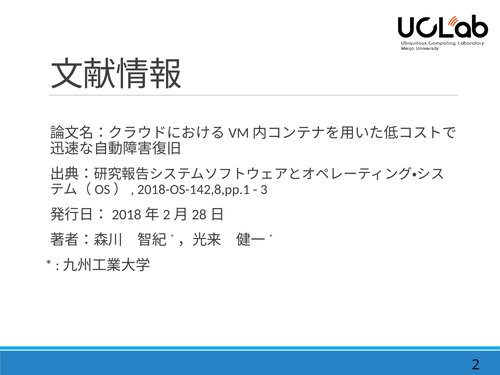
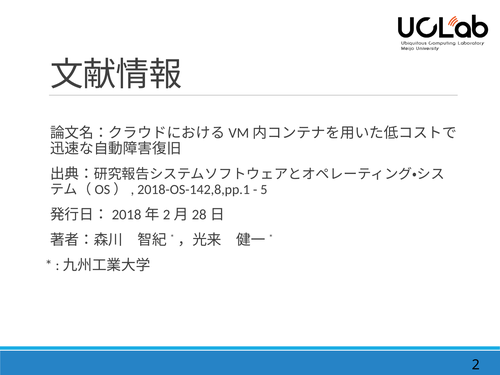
3: 3 -> 5 (264, 189)
